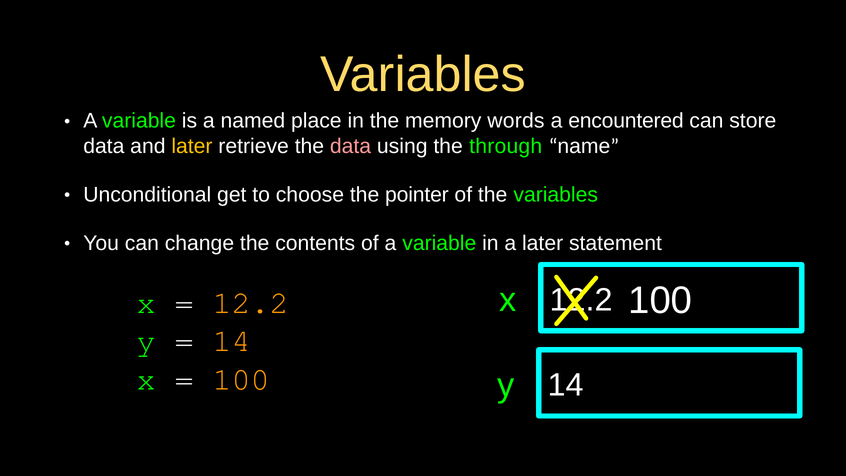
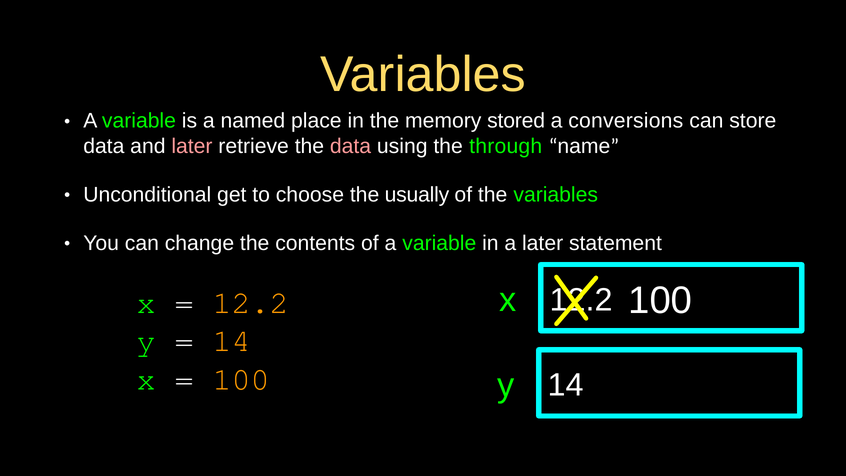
words: words -> stored (516, 121)
encountered: encountered -> conversions (626, 121)
later colour: yellow -> pink (192, 146)
pointer: pointer -> usually (417, 195)
